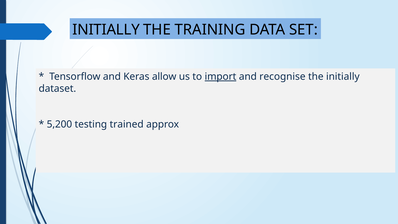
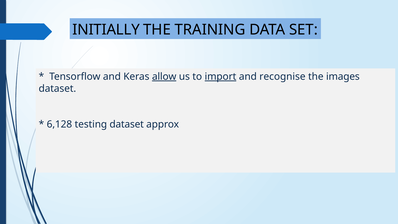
allow underline: none -> present (164, 77)
the initially: initially -> images (343, 77)
5,200: 5,200 -> 6,128 (59, 124)
testing trained: trained -> dataset (127, 124)
